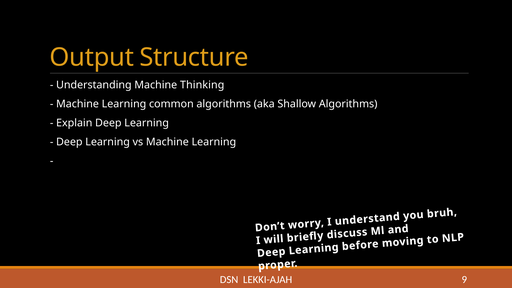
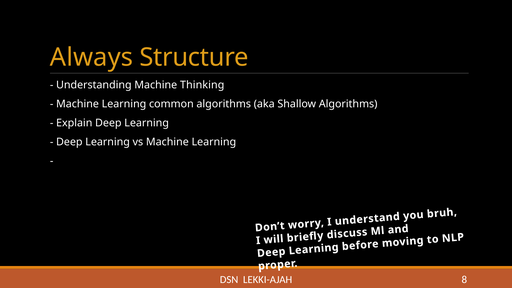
Output: Output -> Always (92, 57)
9: 9 -> 8 (464, 280)
